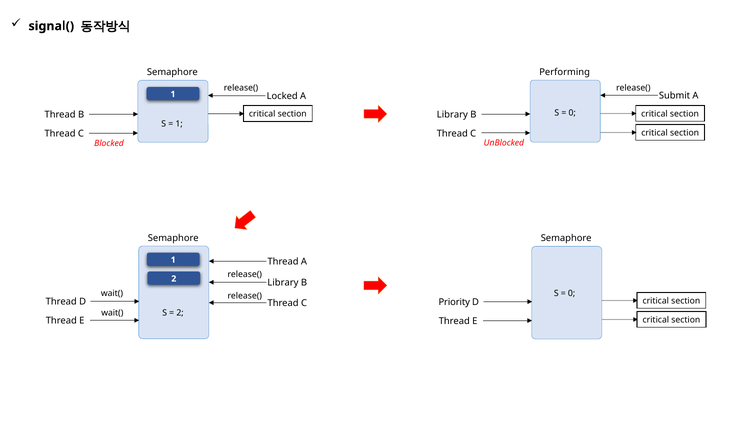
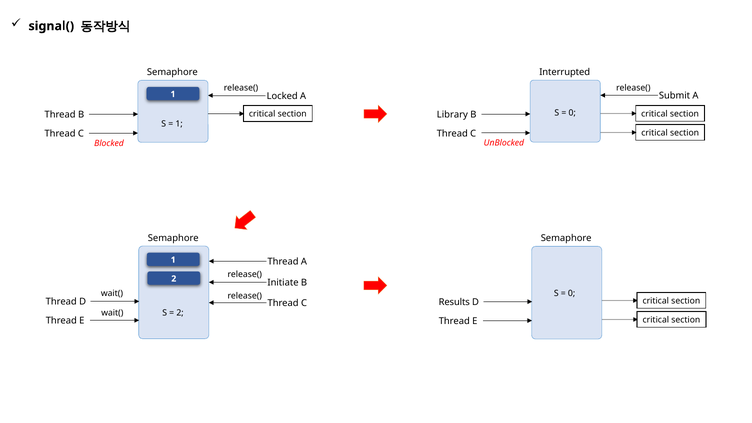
Performing: Performing -> Interrupted (565, 72)
2 Library: Library -> Initiate (283, 283)
Priority: Priority -> Results (454, 302)
